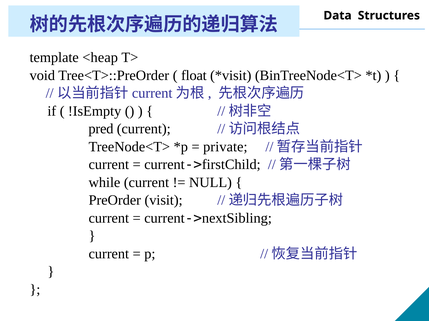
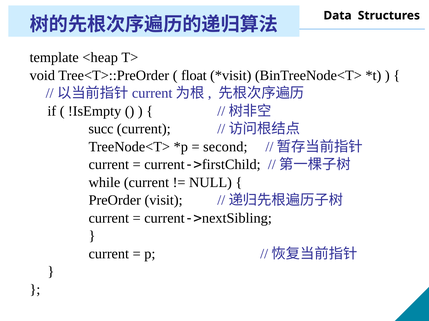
pred: pred -> succ (101, 129)
private: private -> second (225, 147)
